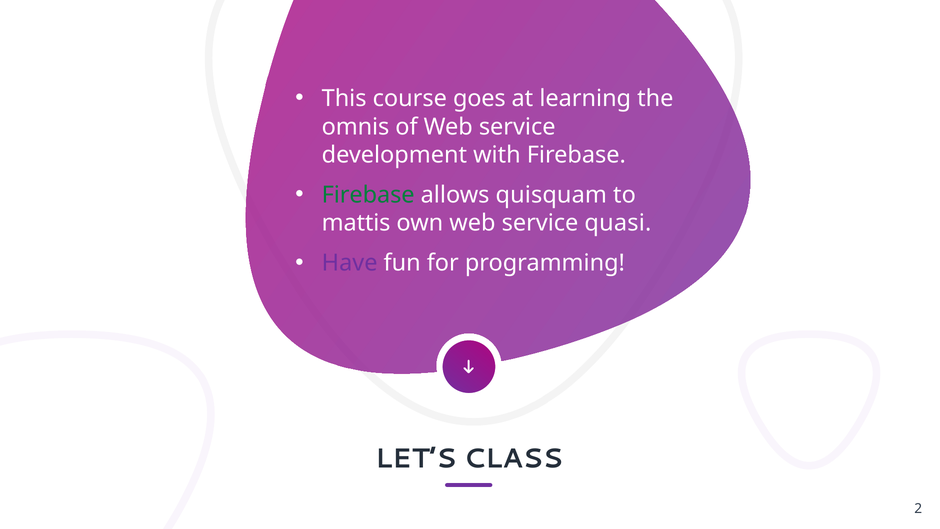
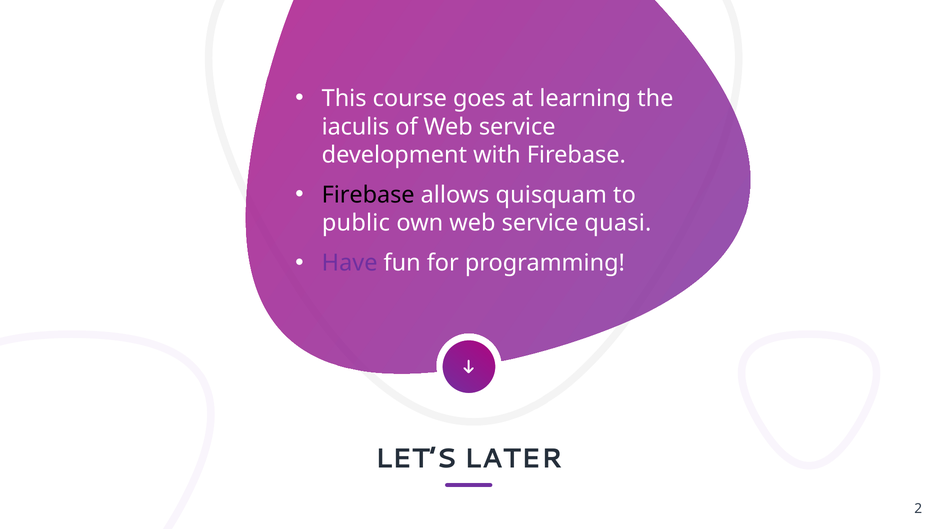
omnis: omnis -> iaculis (356, 127)
Firebase colour: green -> black (368, 195)
mattis: mattis -> public (356, 223)
CLASS: CLASS -> LATER (513, 459)
